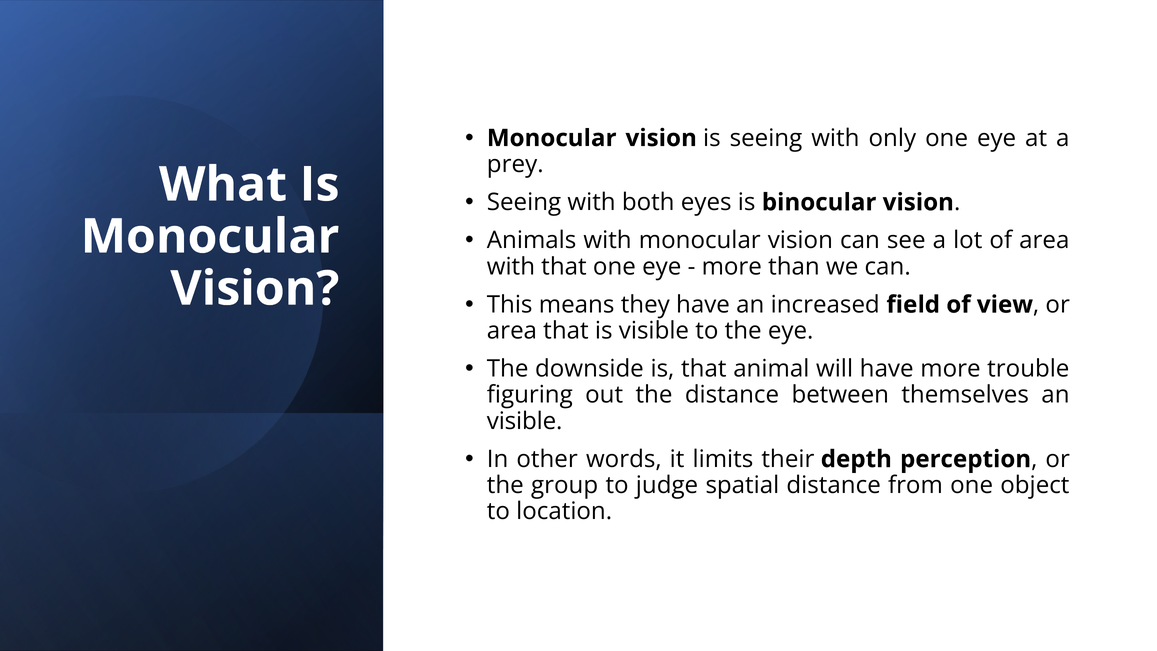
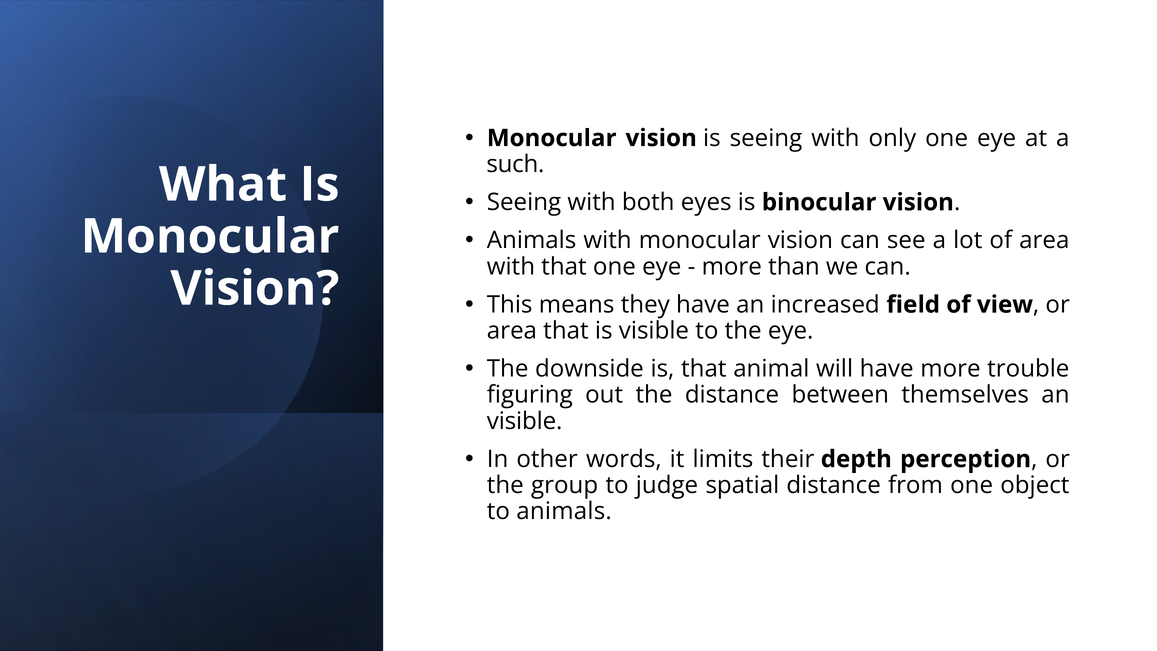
prey: prey -> such (515, 164)
to location: location -> animals (564, 511)
